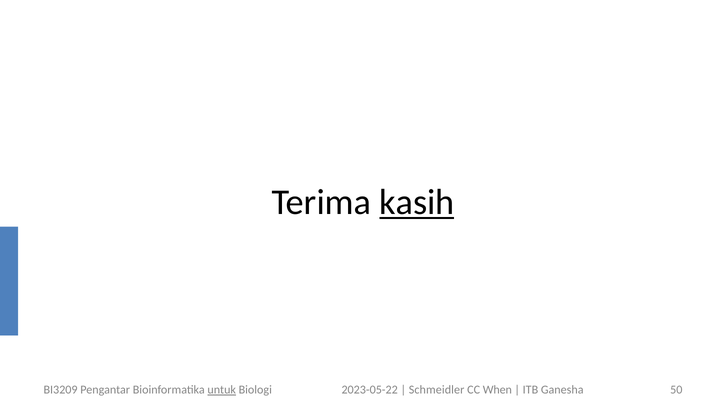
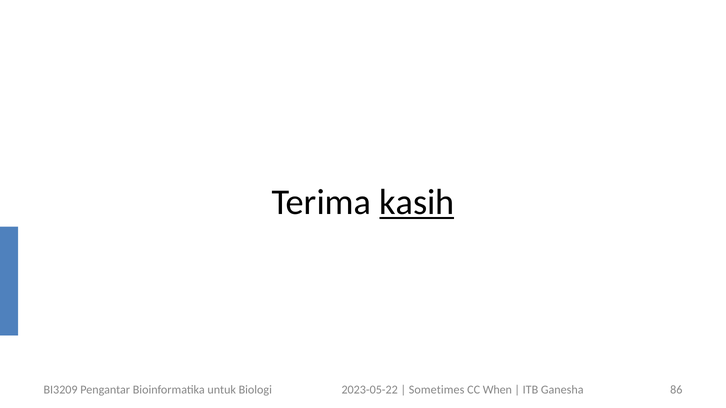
untuk underline: present -> none (222, 390)
Schmeidler: Schmeidler -> Sometimes (437, 390)
50: 50 -> 86 (676, 390)
